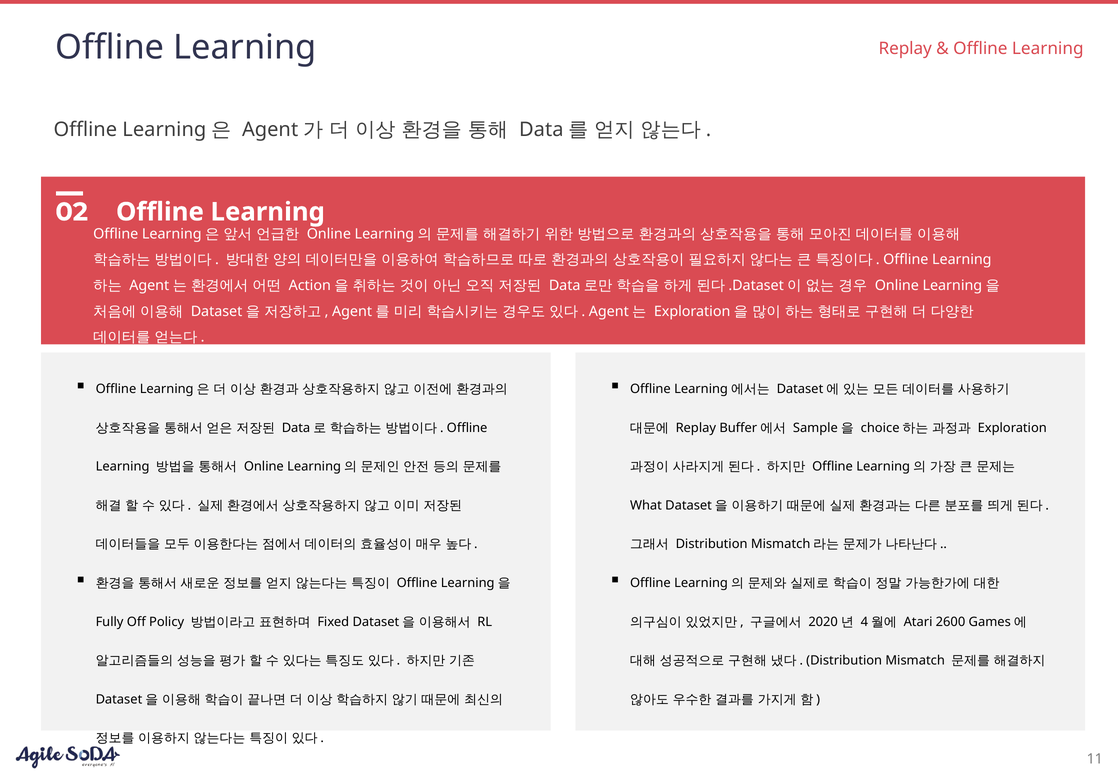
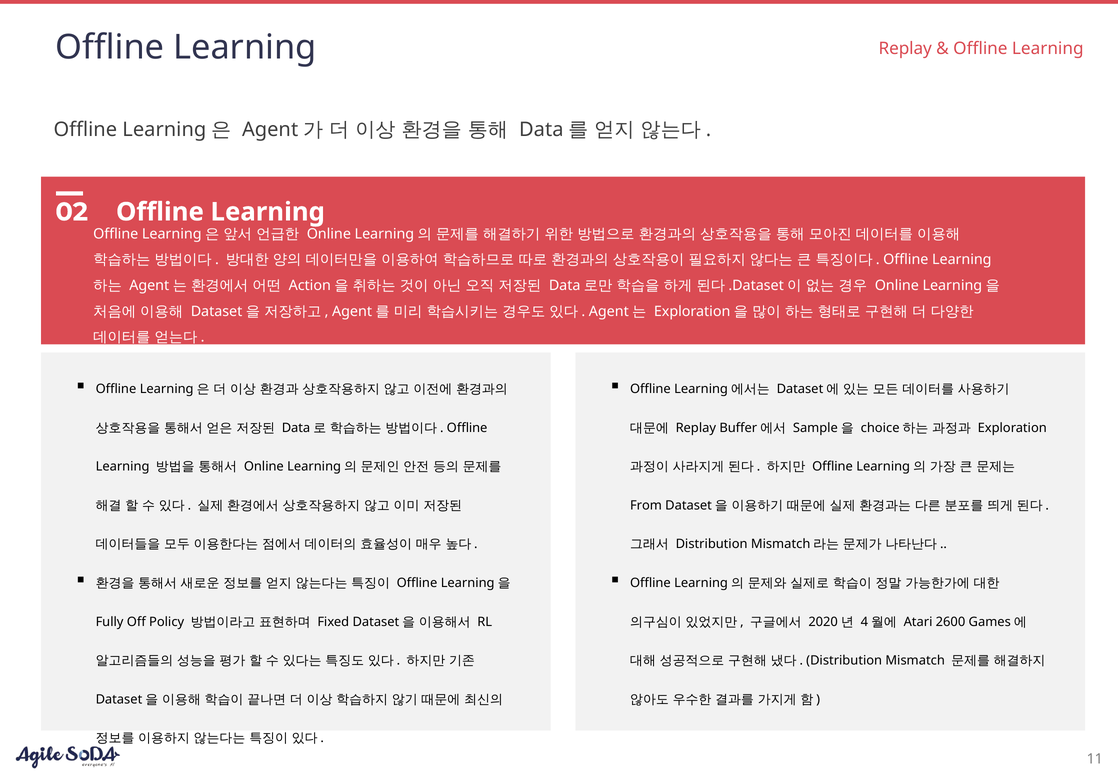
What: What -> From (646, 505)
